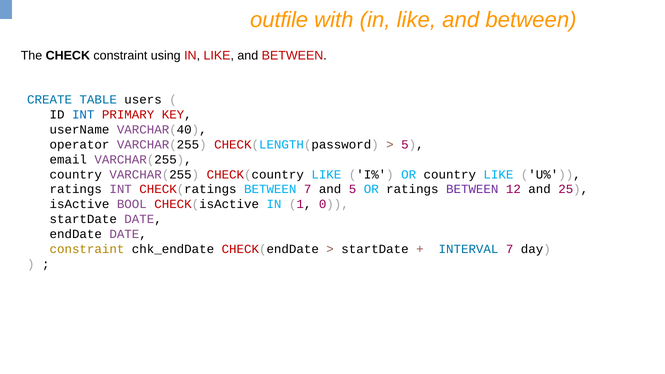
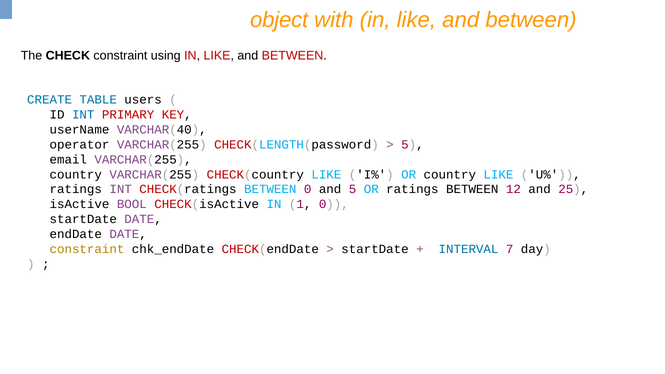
outfile: outfile -> object (279, 20)
BETWEEN 7: 7 -> 0 (308, 189)
BETWEEN colour: purple -> black (472, 189)
